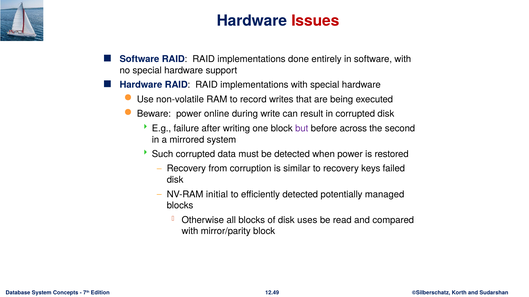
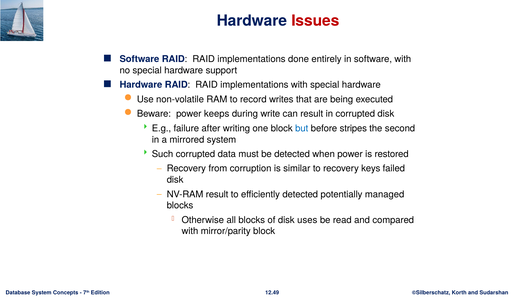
online: online -> keeps (217, 114)
but colour: purple -> blue (302, 129)
across: across -> stripes (353, 129)
NV-RAM initial: initial -> result (217, 195)
